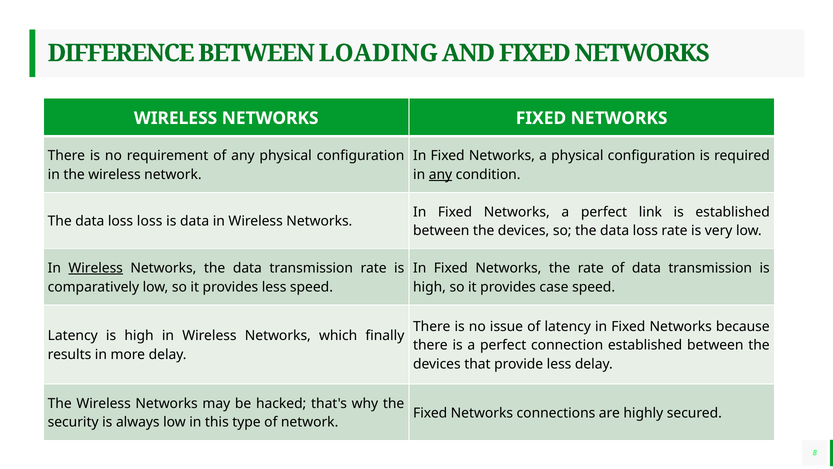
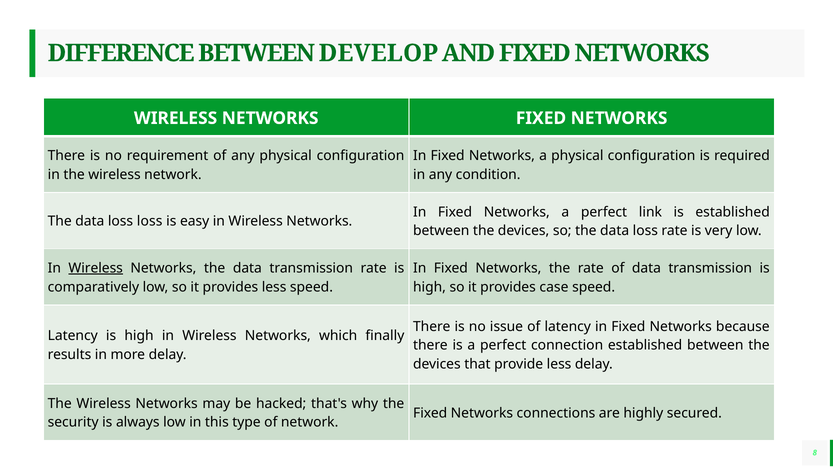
LOADING: LOADING -> DEVELOP (378, 53)
any underline: present -> none (440, 174)
is data: data -> easy (195, 221)
